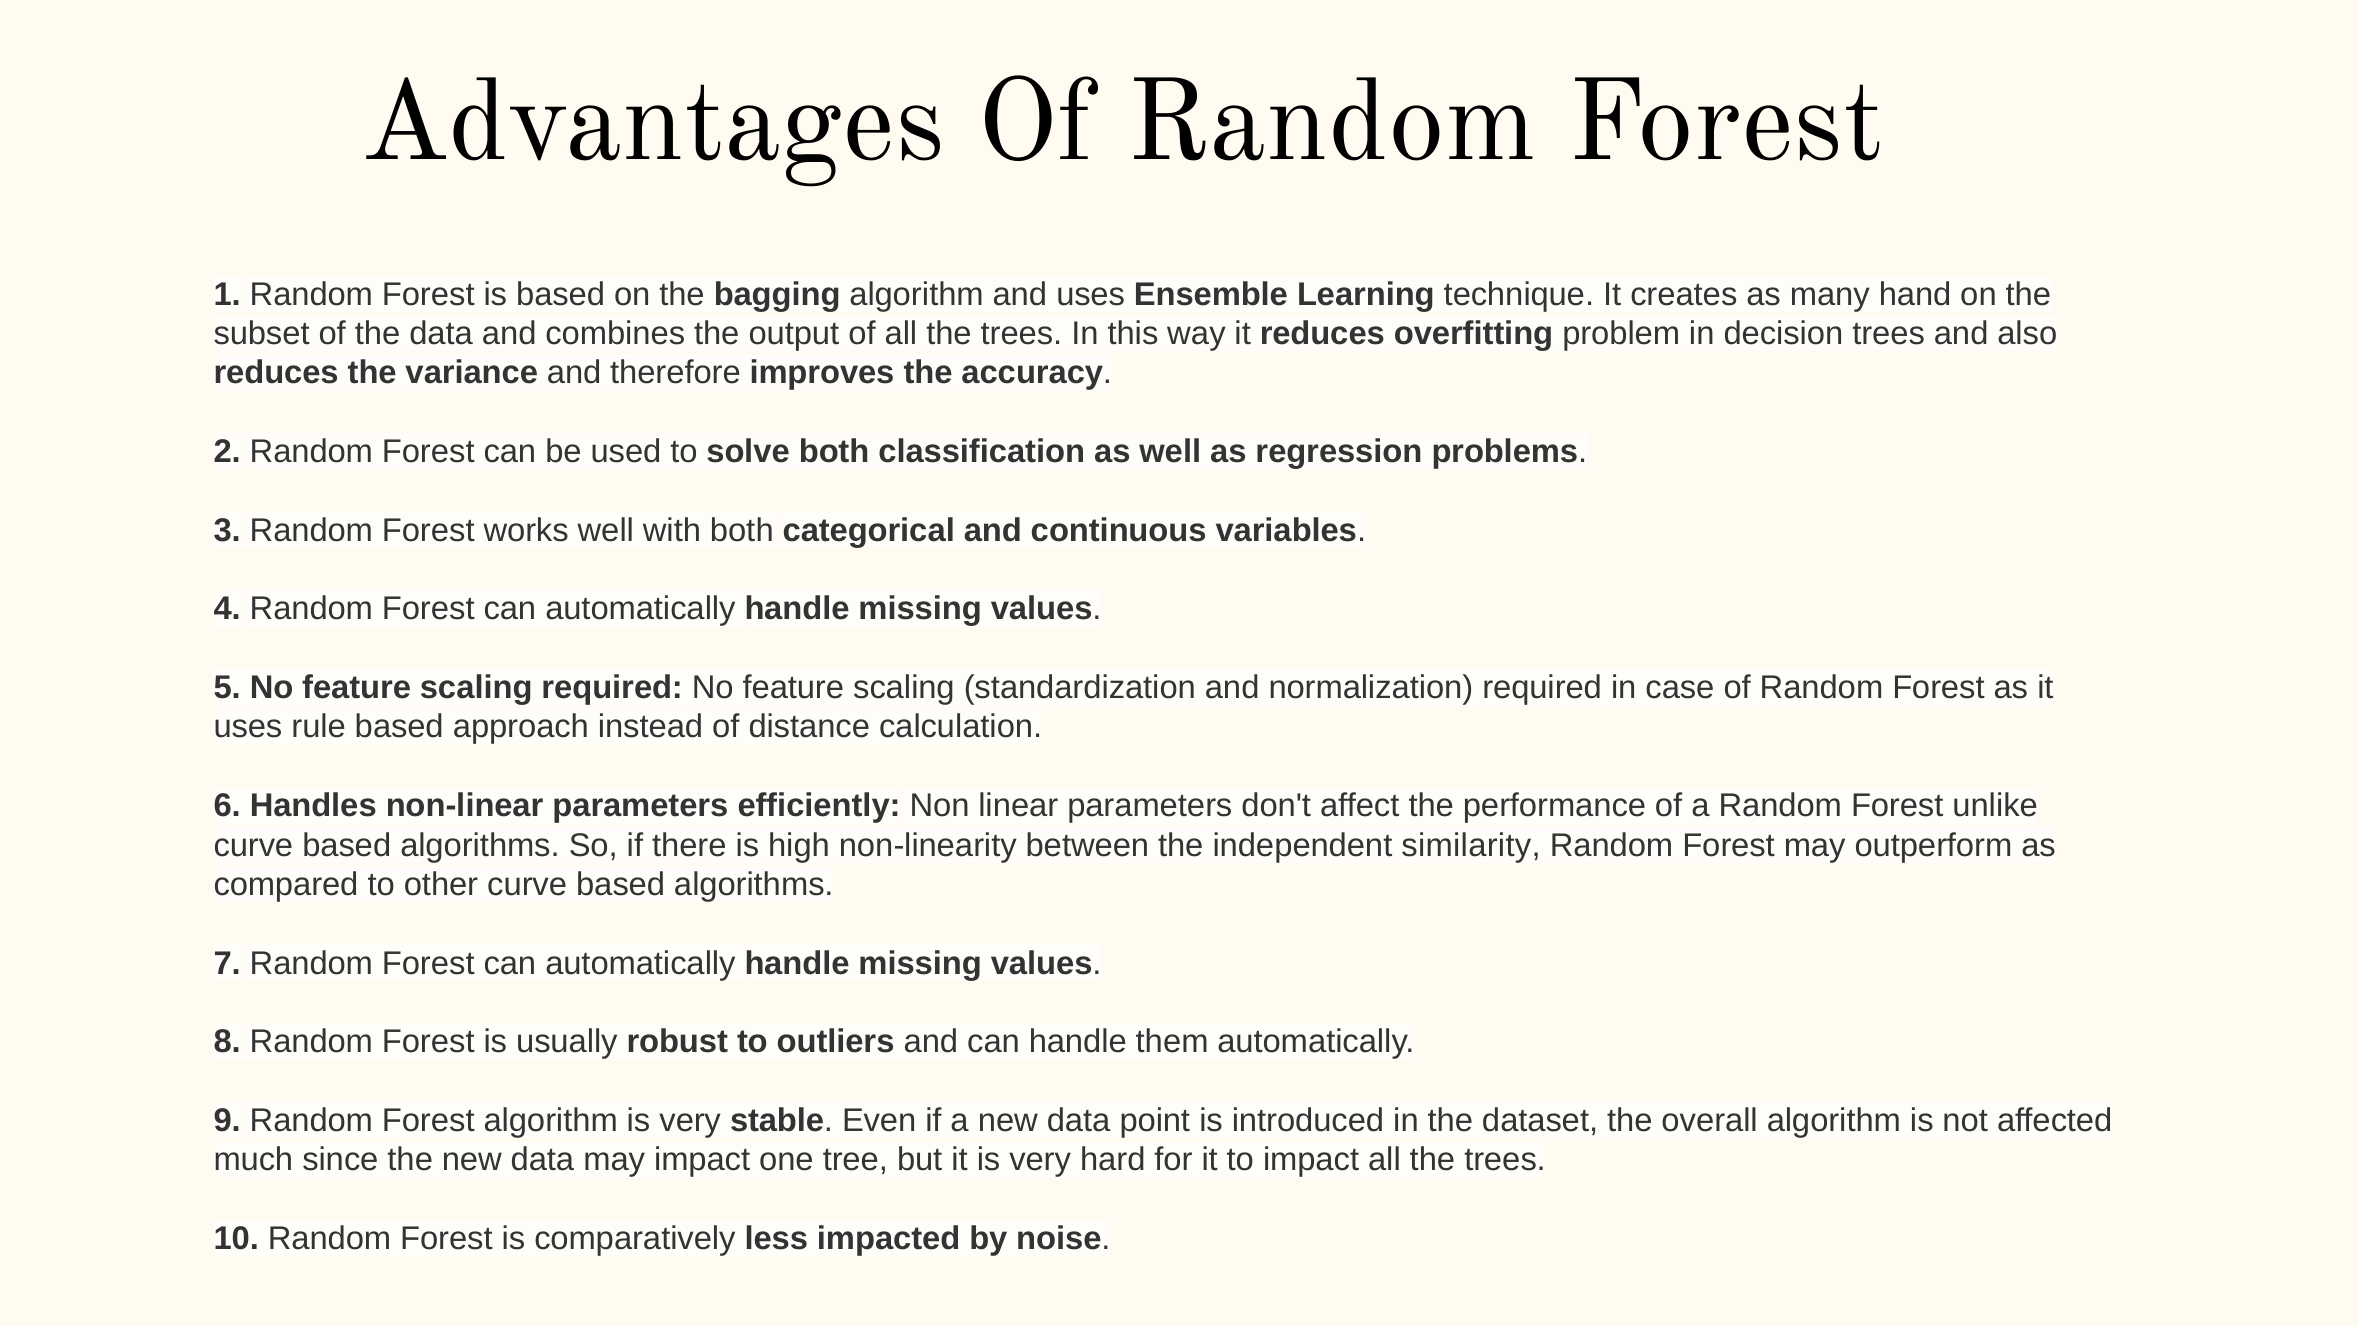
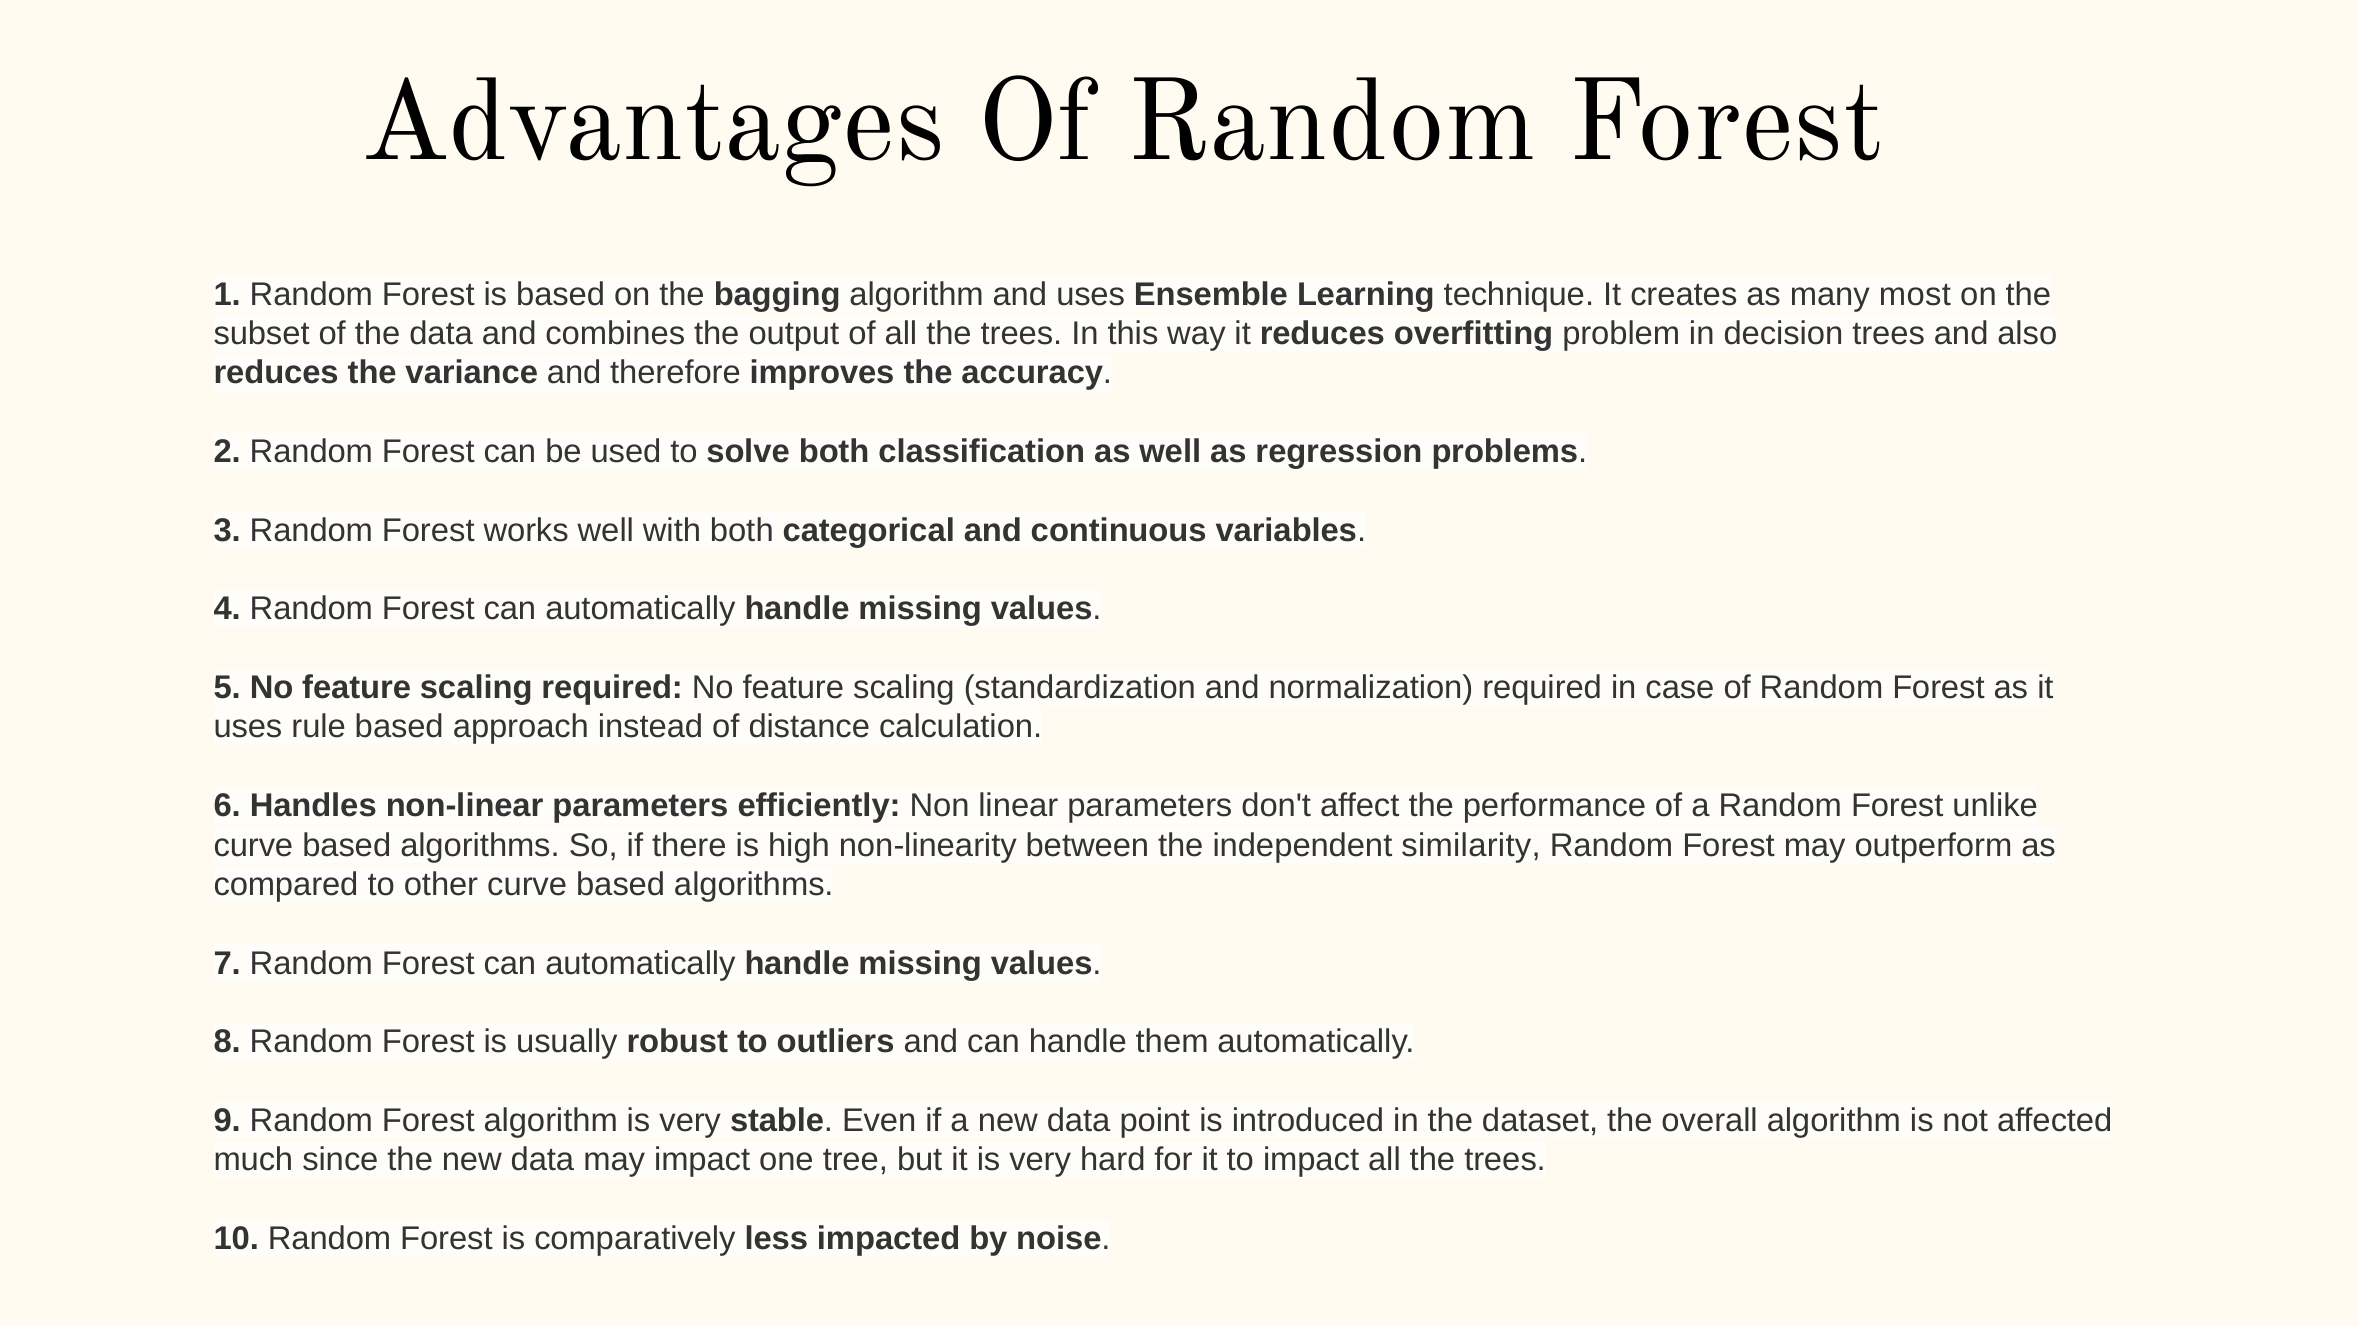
hand: hand -> most (1915, 294)
